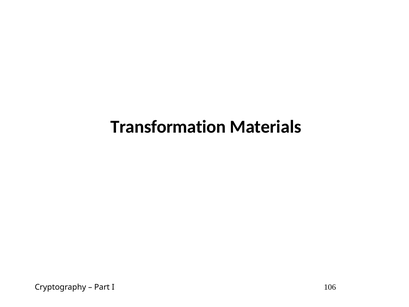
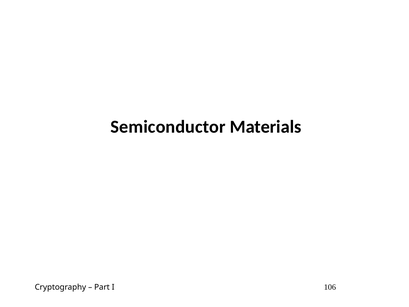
Transformation: Transformation -> Semiconductor (168, 127)
